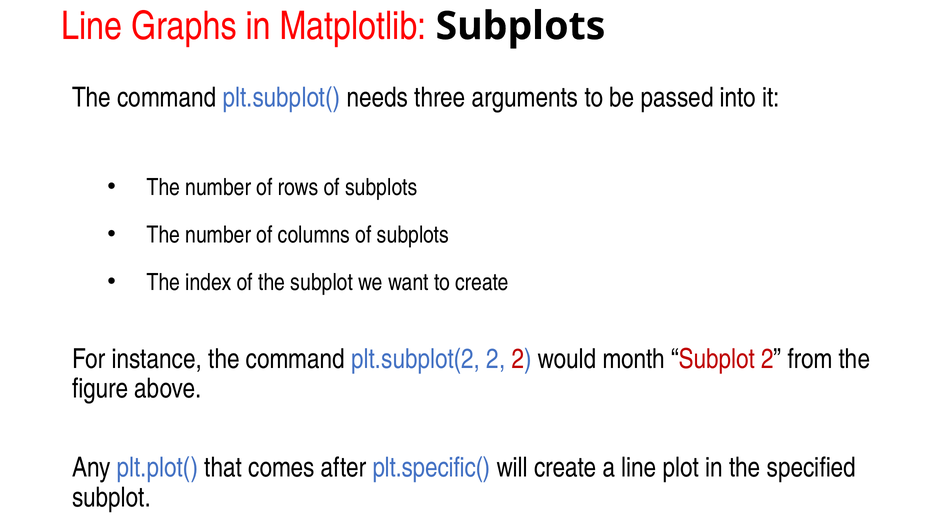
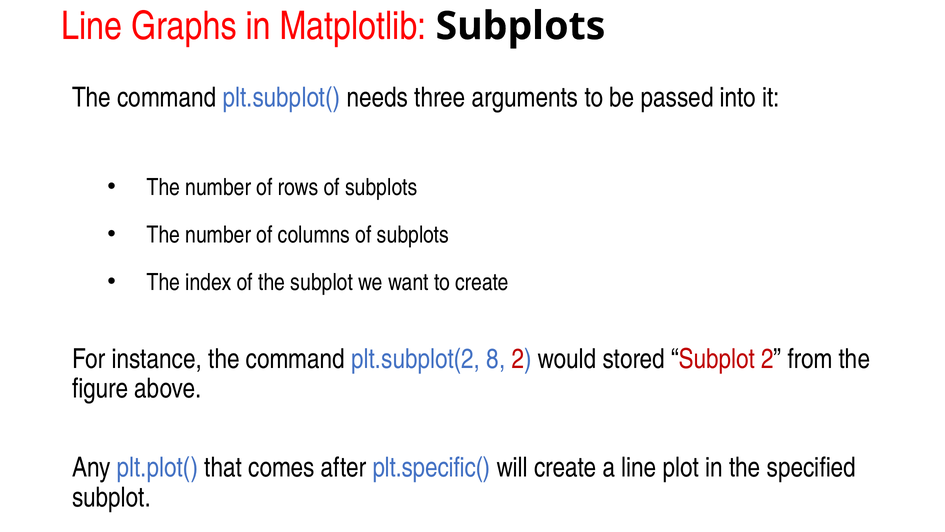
plt.subplot(2 2: 2 -> 8 (496, 359)
month: month -> stored (634, 359)
